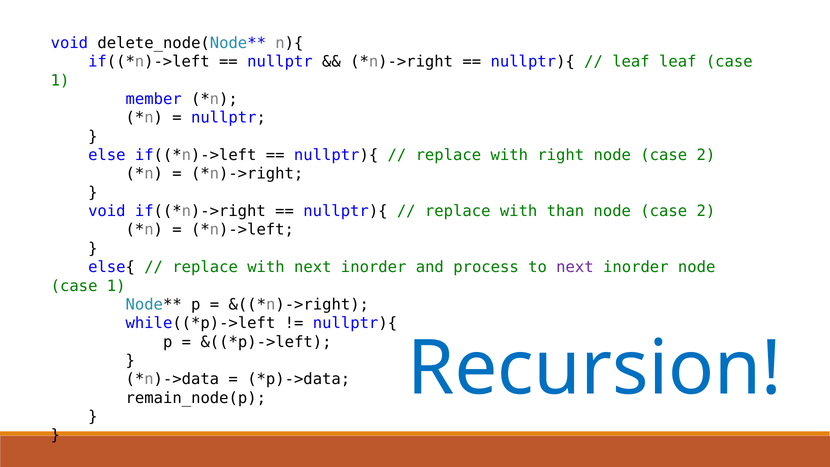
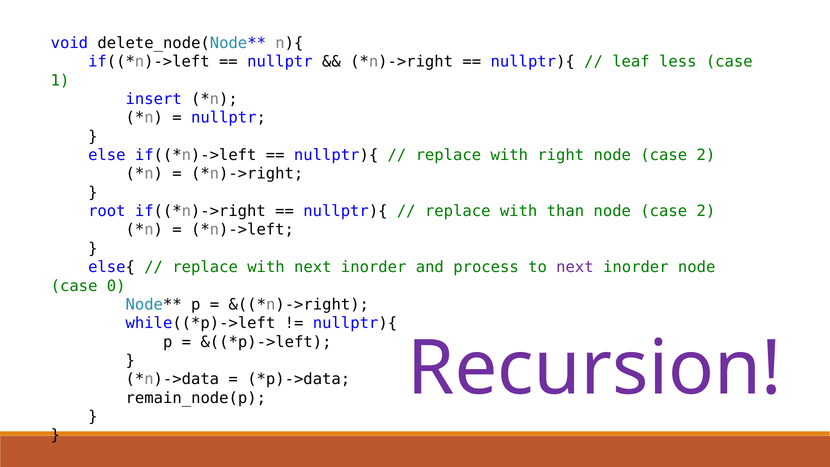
leaf leaf: leaf -> less (678, 62)
member: member -> insert (154, 99)
void: void -> root (107, 211)
1: 1 -> 0 (116, 286)
Recursion colour: blue -> purple (594, 369)
